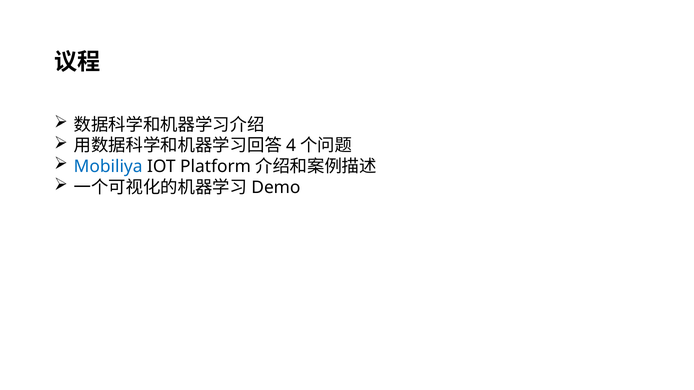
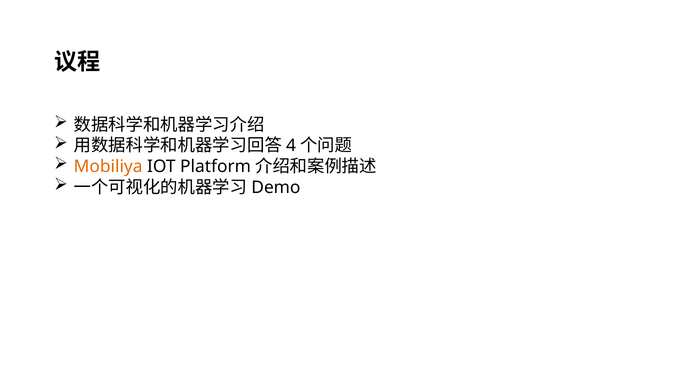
Mobiliya colour: blue -> orange (108, 167)
